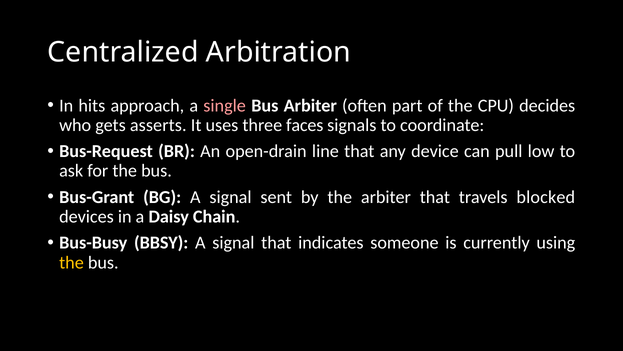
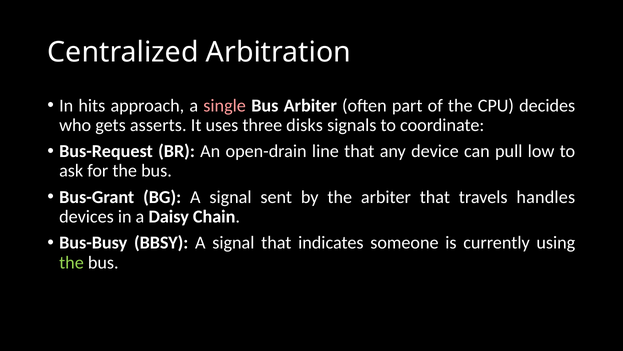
faces: faces -> disks (305, 125)
blocked: blocked -> handles (546, 197)
the colour: yellow -> light green (71, 262)
